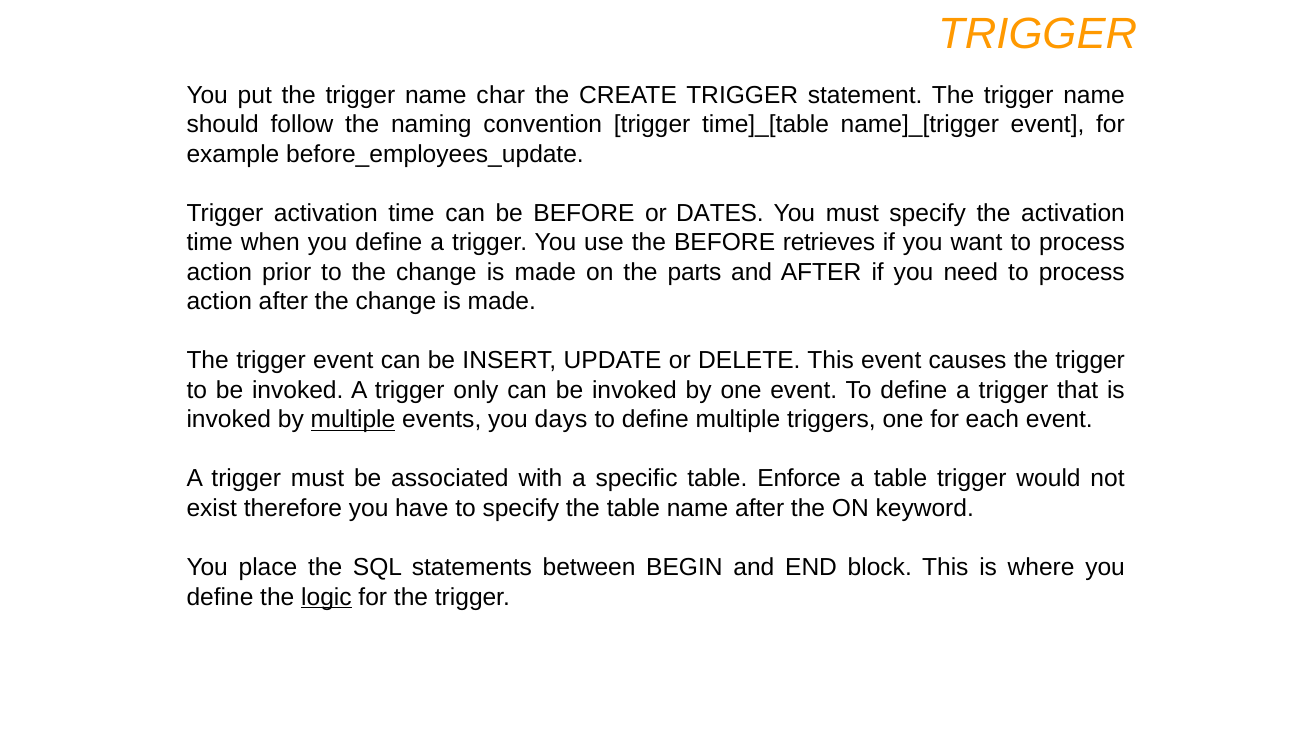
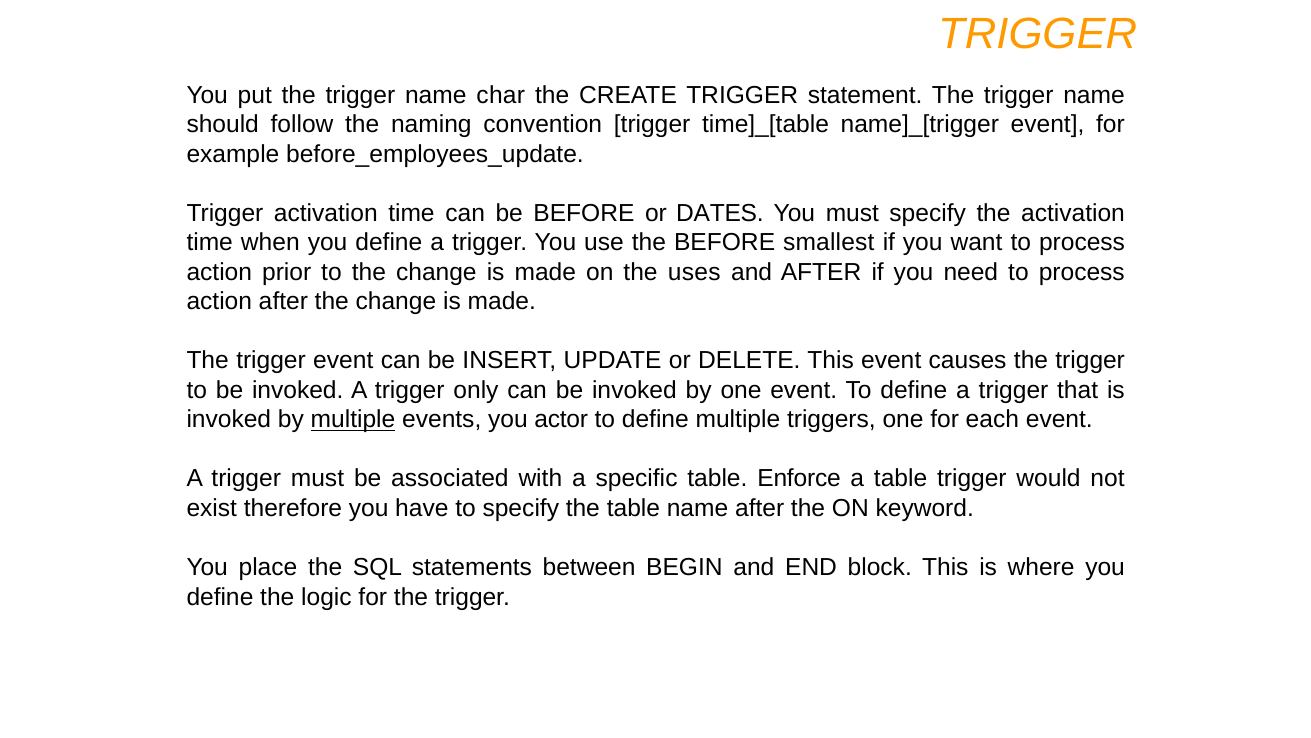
retrieves: retrieves -> smallest (829, 242)
parts: parts -> uses (694, 272)
days: days -> actor (561, 419)
logic underline: present -> none (326, 596)
